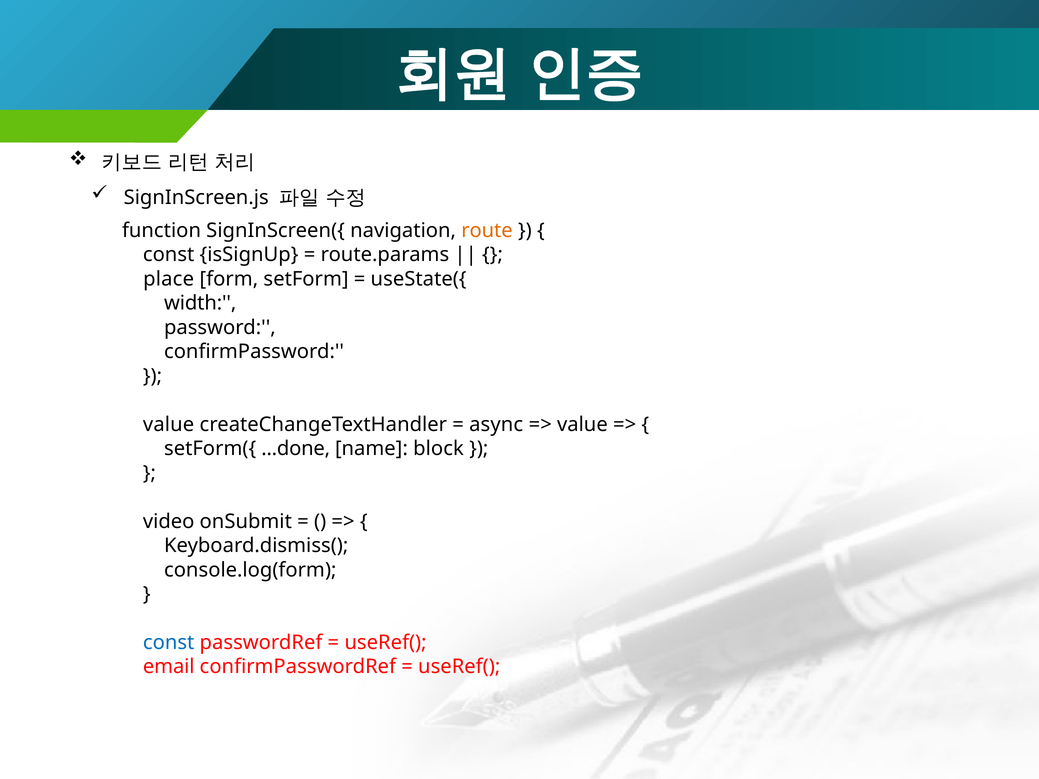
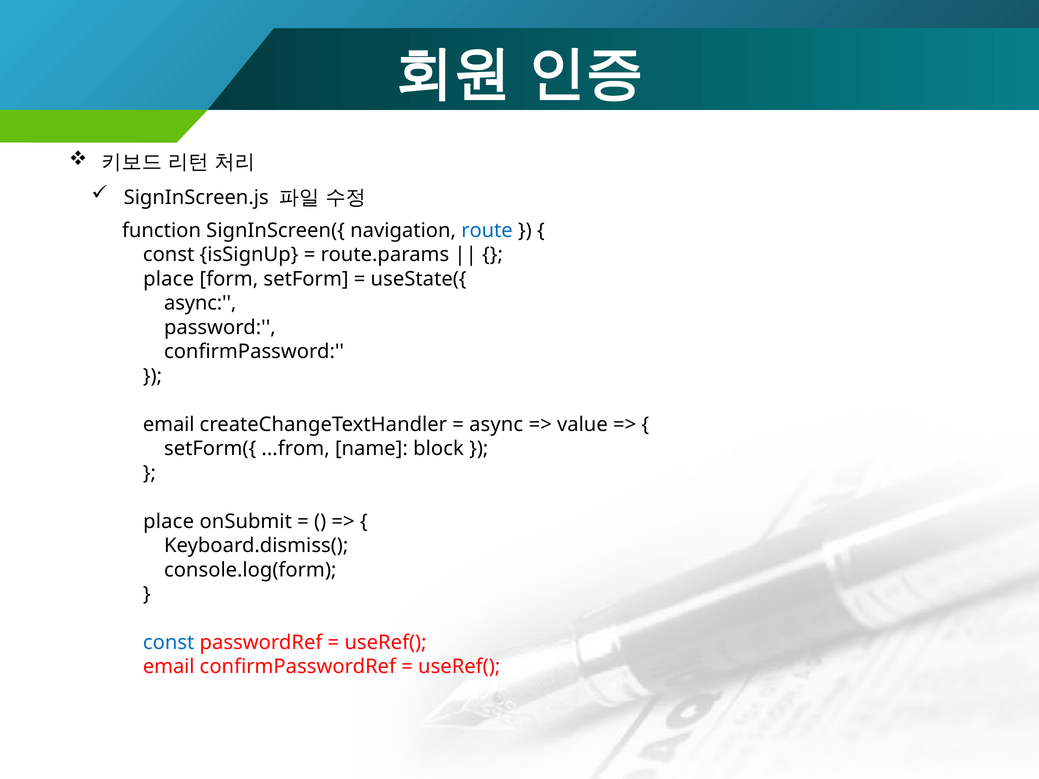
route colour: orange -> blue (487, 230)
width: width -> async (200, 303)
value: value -> email (169, 424)
...done: ...done -> ...from (296, 449)
video: video -> place (169, 522)
